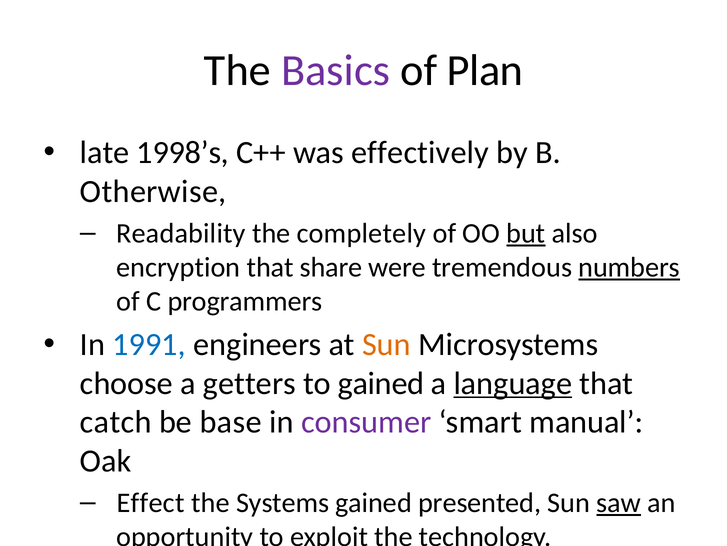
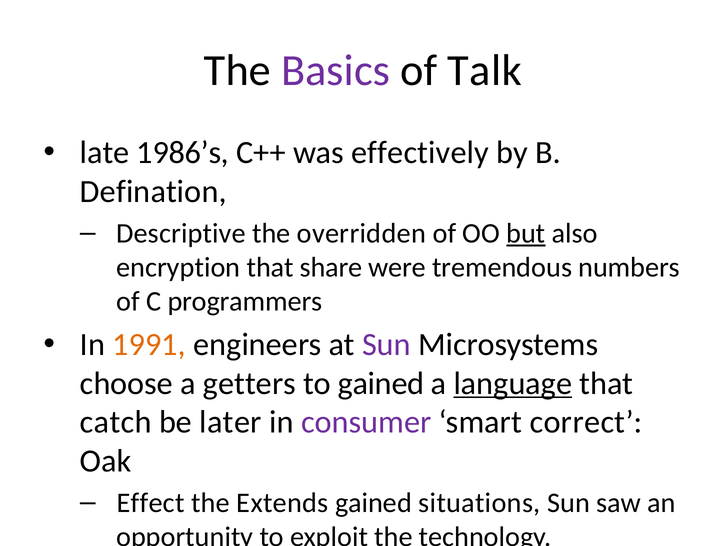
Plan: Plan -> Talk (485, 70)
1998’s: 1998’s -> 1986’s (183, 153)
Otherwise: Otherwise -> Defination (153, 191)
Readability: Readability -> Descriptive (181, 233)
completely: completely -> overridden (361, 233)
numbers underline: present -> none (629, 267)
1991 colour: blue -> orange (149, 344)
Sun colour: orange -> purple (386, 344)
base: base -> later (231, 422)
manual: manual -> correct (586, 422)
Systems: Systems -> Extends (282, 502)
gained presented: presented -> situations (479, 502)
saw underline: present -> none (619, 502)
